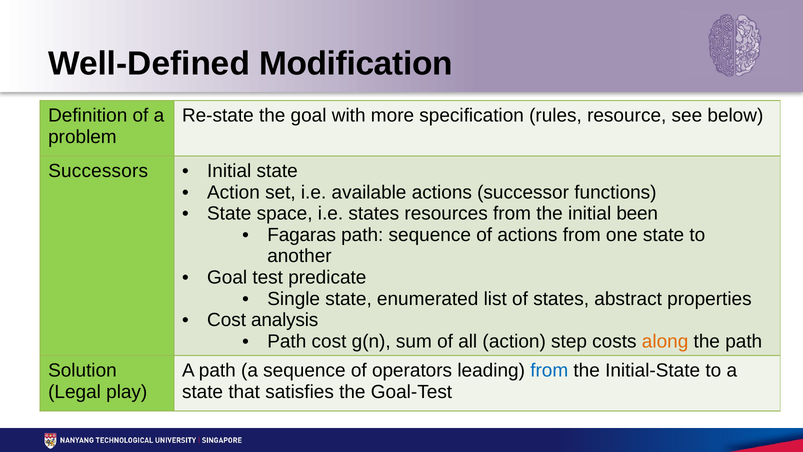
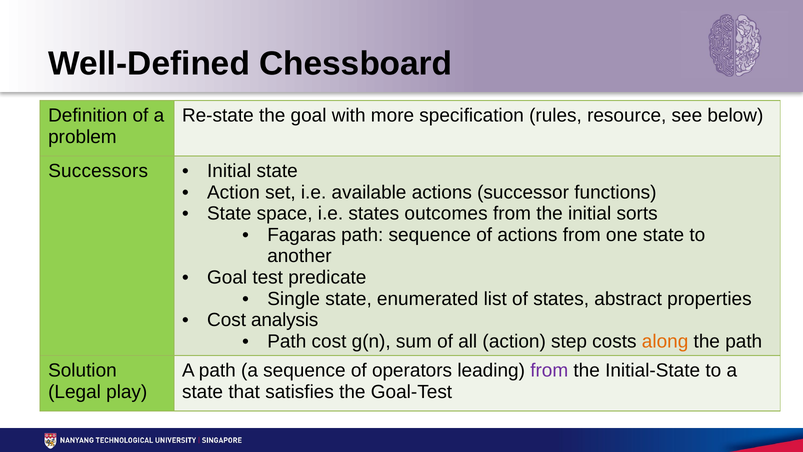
Modification: Modification -> Chessboard (356, 64)
resources: resources -> outcomes (446, 213)
been: been -> sorts (637, 213)
from colour: blue -> purple (549, 370)
